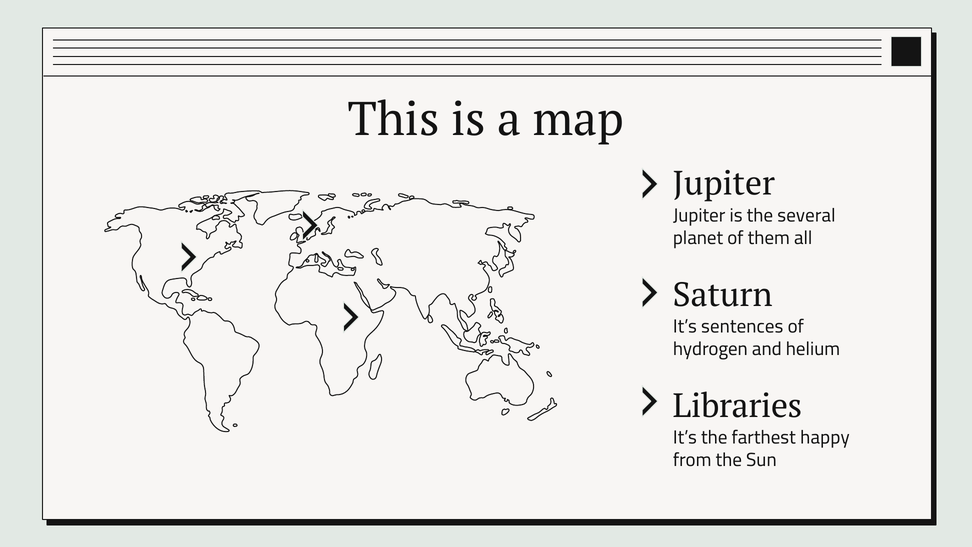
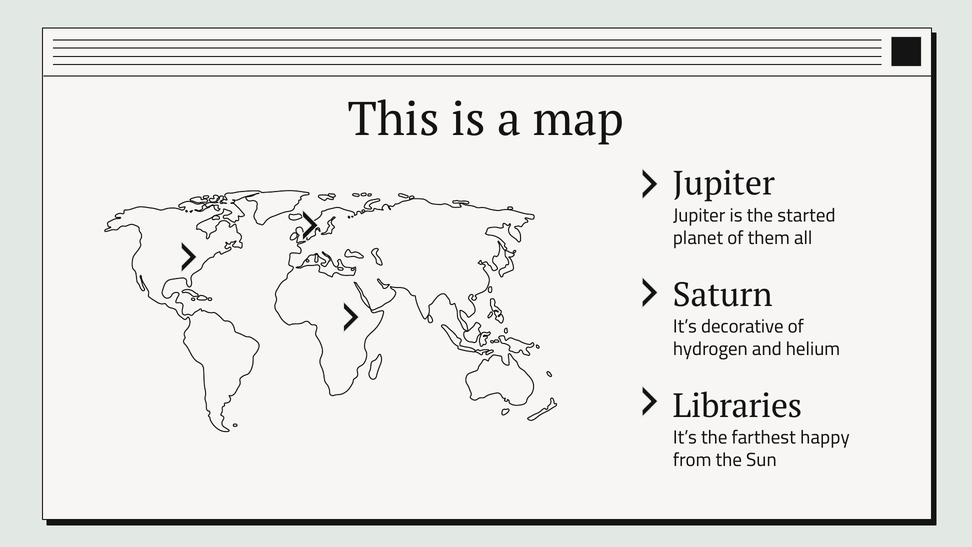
several: several -> started (806, 215)
sentences: sentences -> decorative (742, 326)
